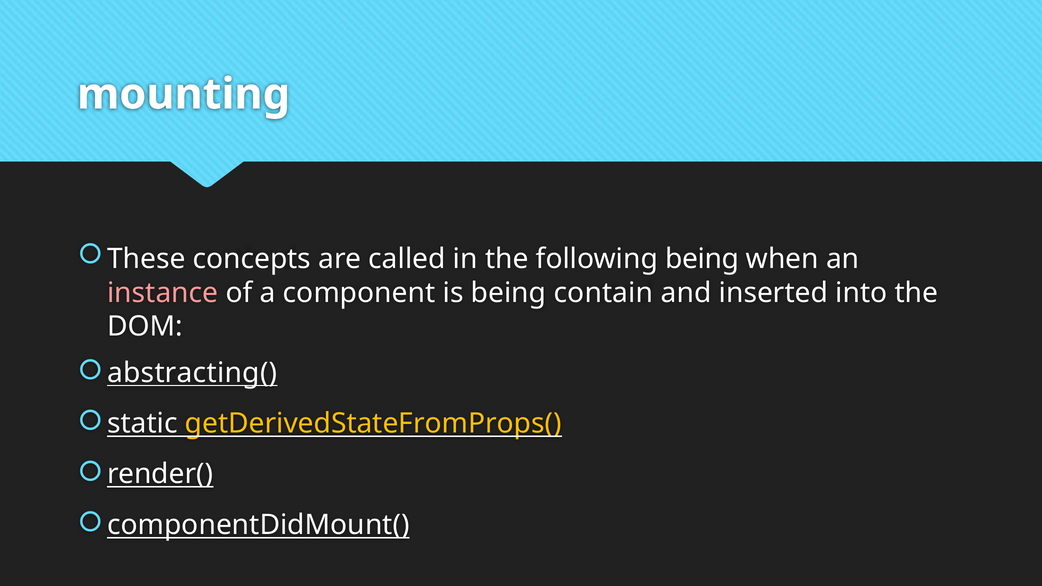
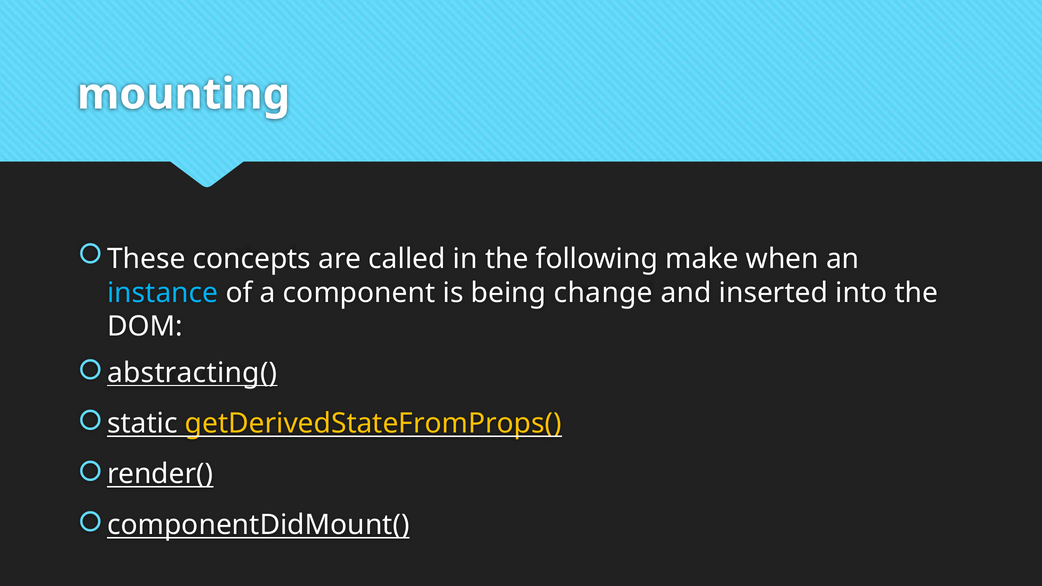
following being: being -> make (702, 259)
instance colour: pink -> light blue (163, 293)
contain: contain -> change (603, 293)
